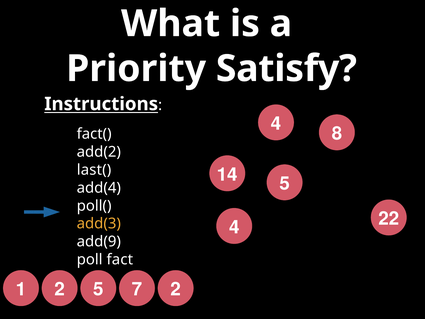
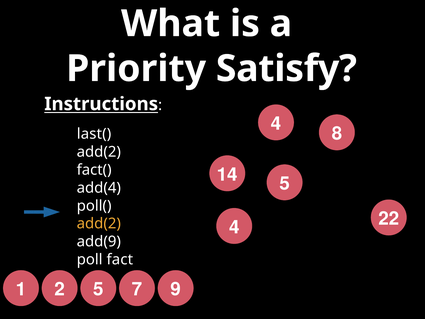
fact(: fact( -> last( (94, 134)
last(: last( -> fact( (94, 170)
add(3: add(3 -> add(2 (99, 224)
7 2: 2 -> 9 (176, 289)
